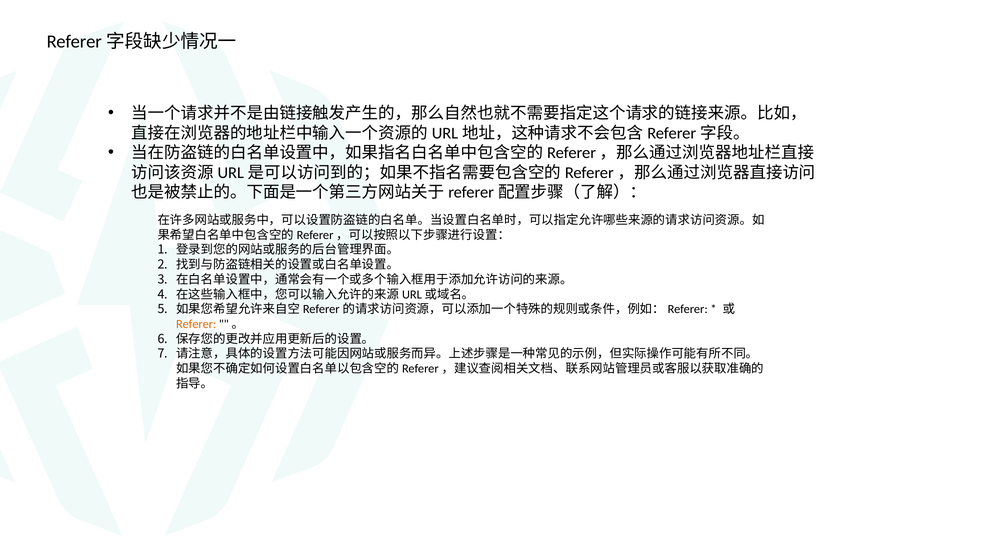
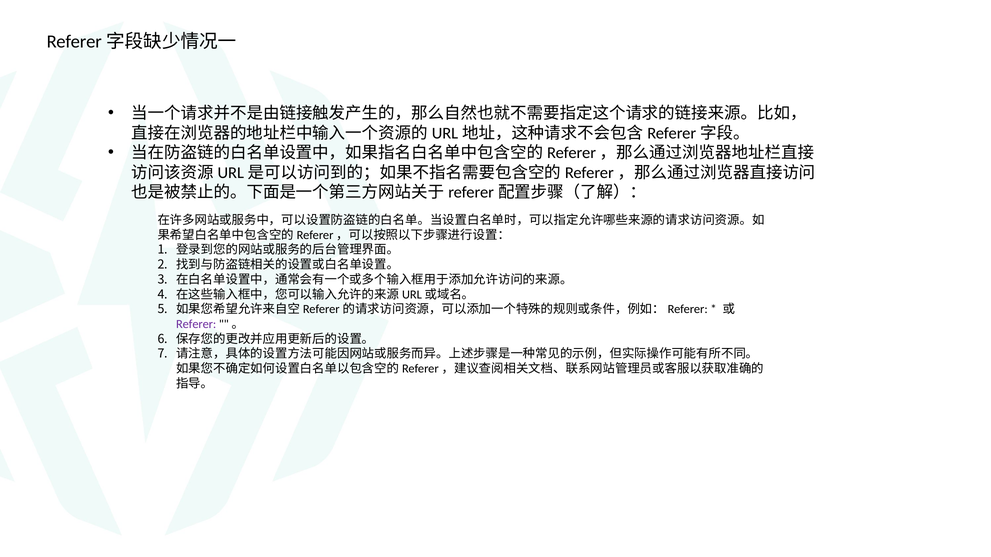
Referer colour: orange -> purple (196, 324)
